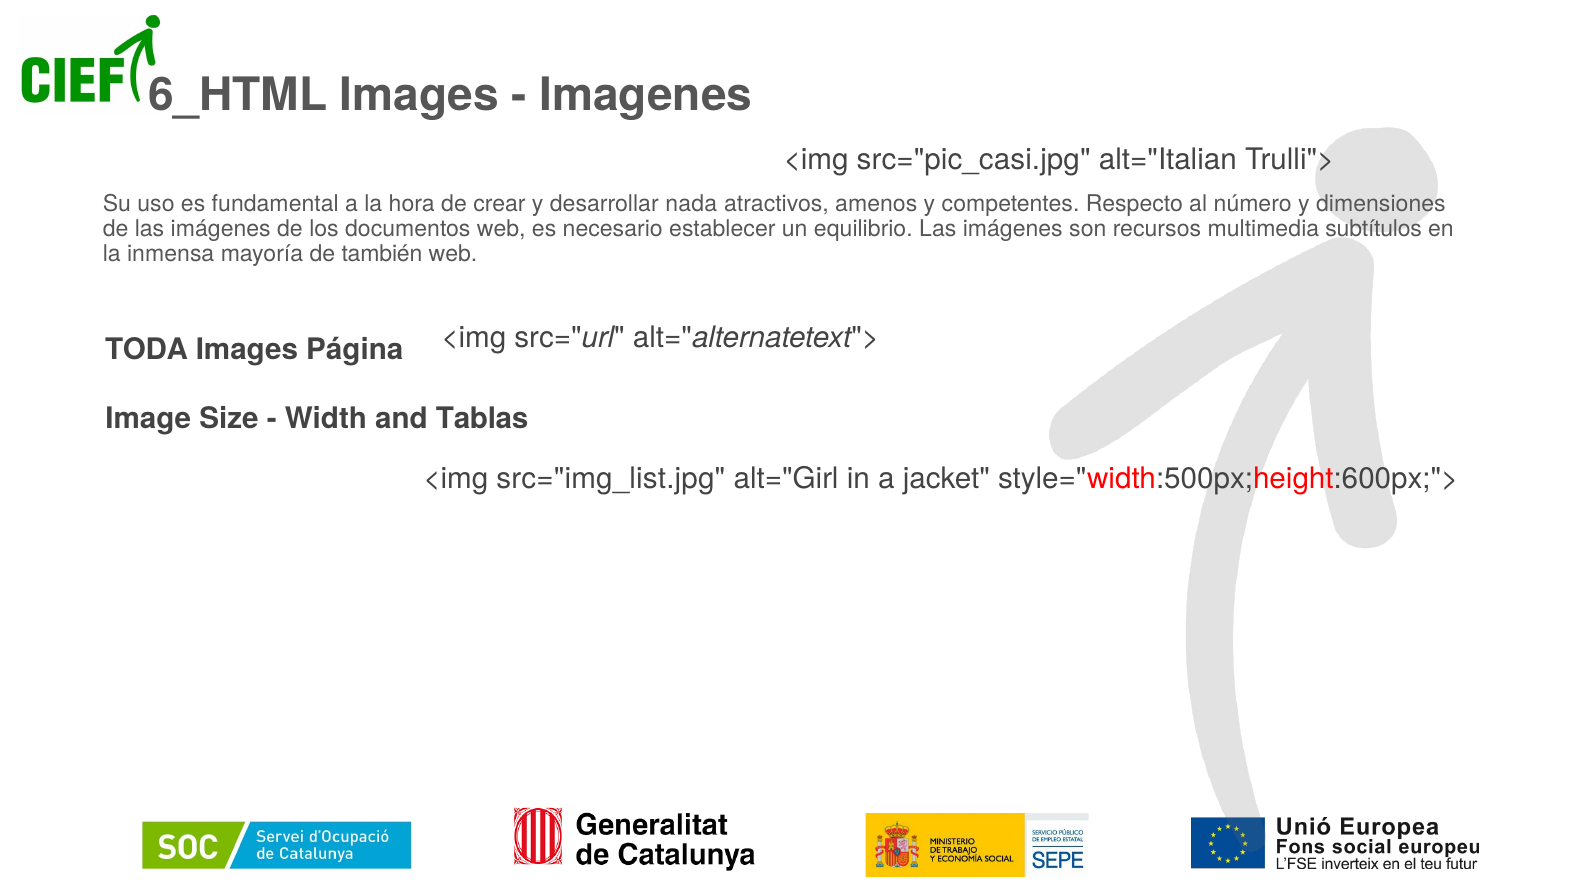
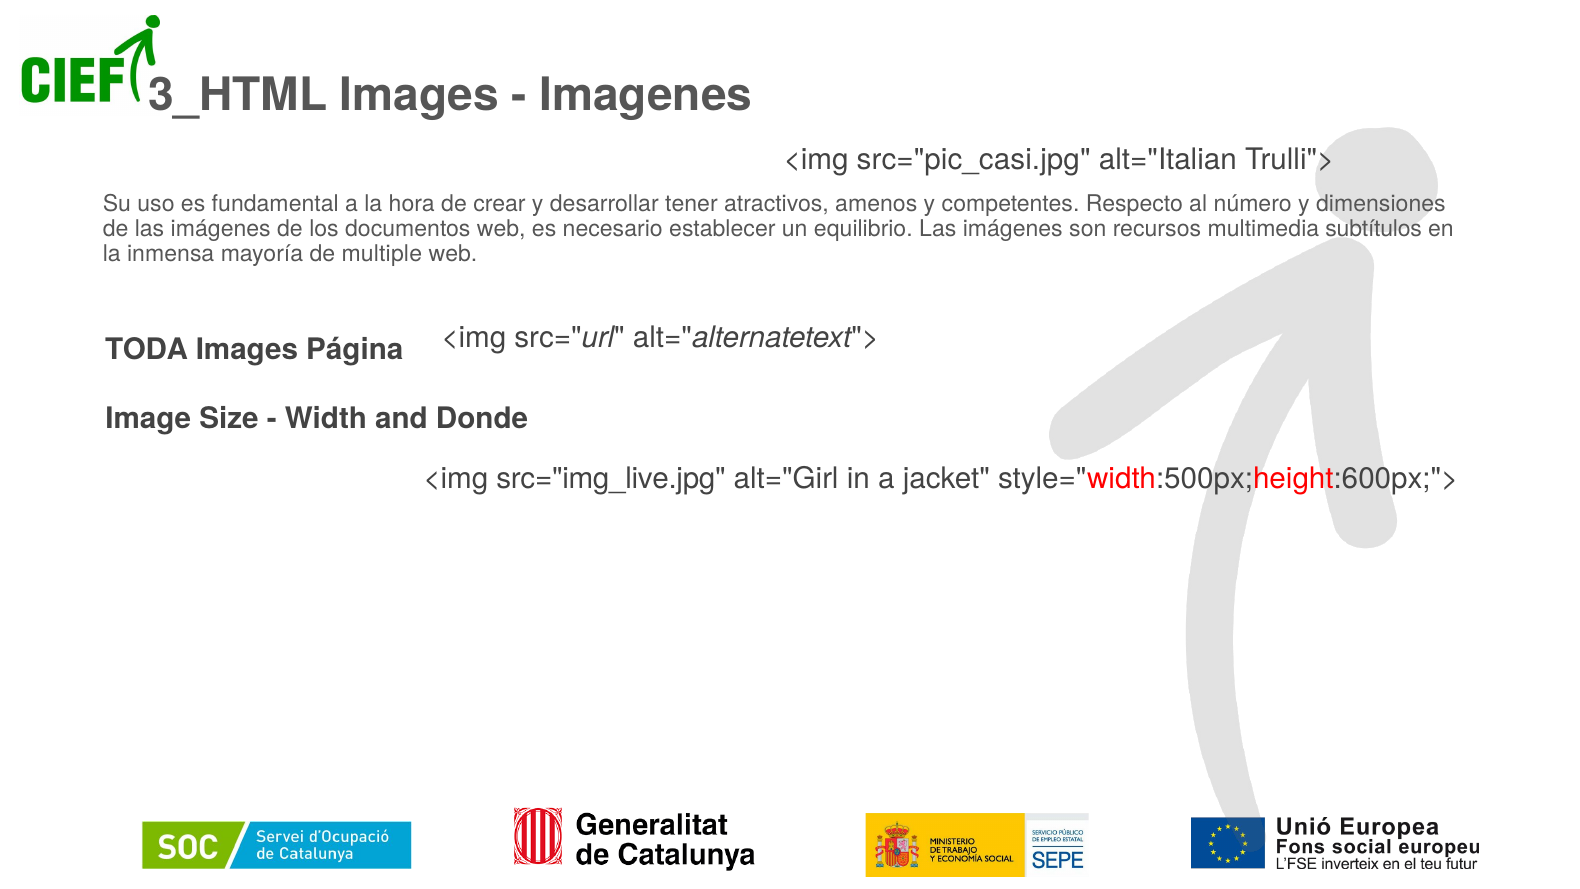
6_HTML: 6_HTML -> 3_HTML (238, 96)
nada: nada -> tener (691, 204)
también: también -> multiple (382, 254)
Tablas: Tablas -> Donde (482, 419)
src="img_list.jpg: src="img_list.jpg -> src="img_live.jpg (611, 479)
